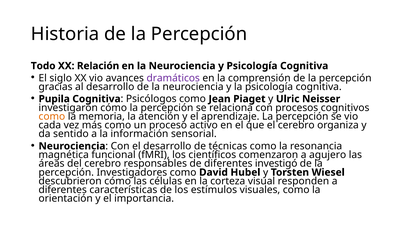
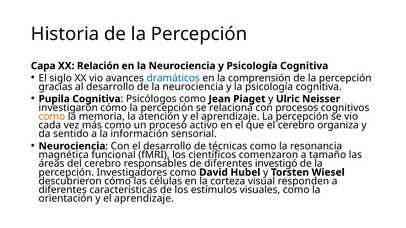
Todo: Todo -> Capa (43, 66)
dramáticos colour: purple -> blue (173, 78)
agujero: agujero -> tamaño (328, 155)
orientación y el importancia: importancia -> aprendizaje (144, 199)
